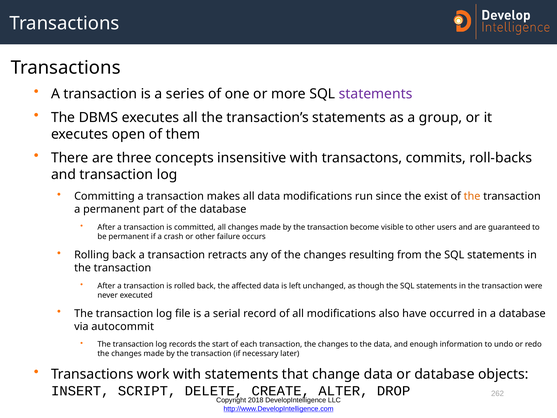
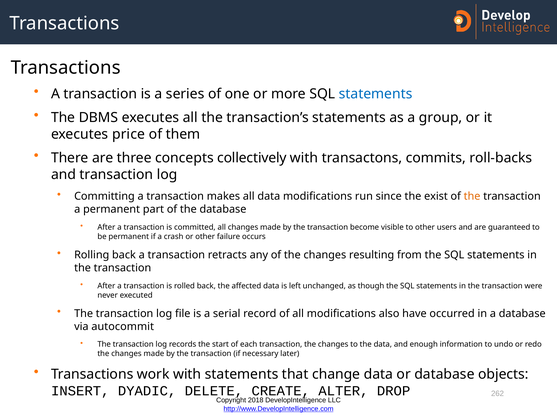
statements colour: purple -> blue (376, 94)
open: open -> price (129, 134)
insensitive: insensitive -> collectively (252, 158)
SCRIPT: SCRIPT -> DYADIC (147, 391)
